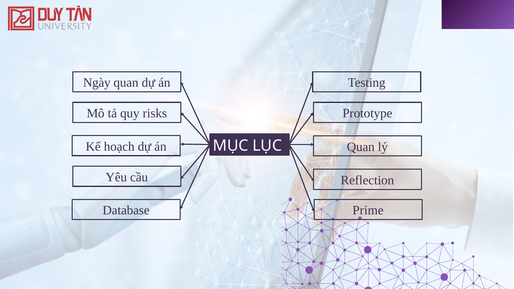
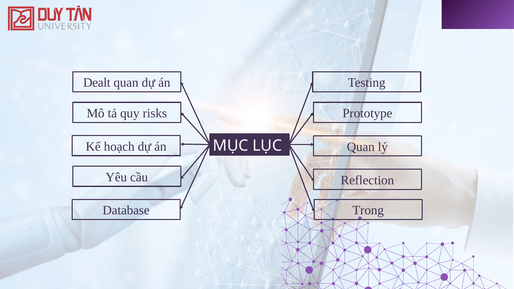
Ngày: Ngày -> Dealt (97, 83)
Prime: Prime -> Trong (368, 210)
